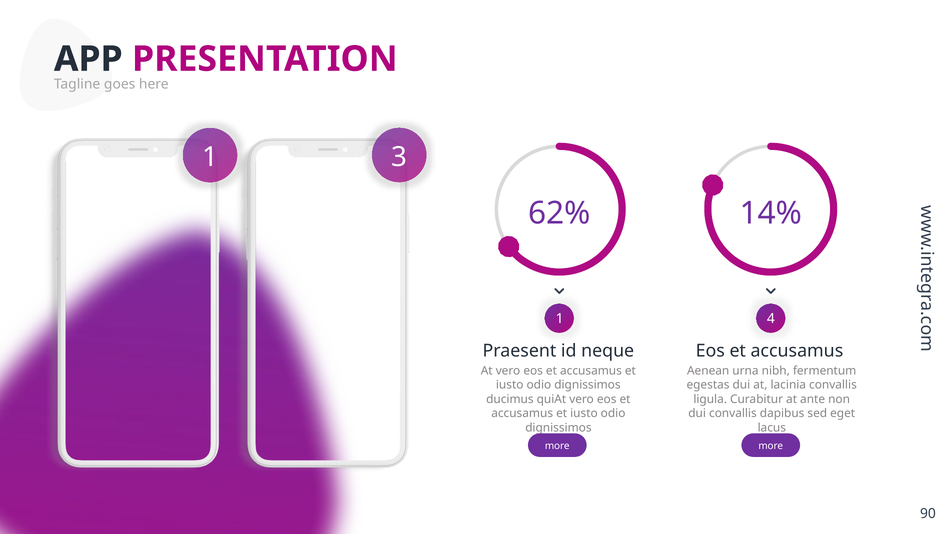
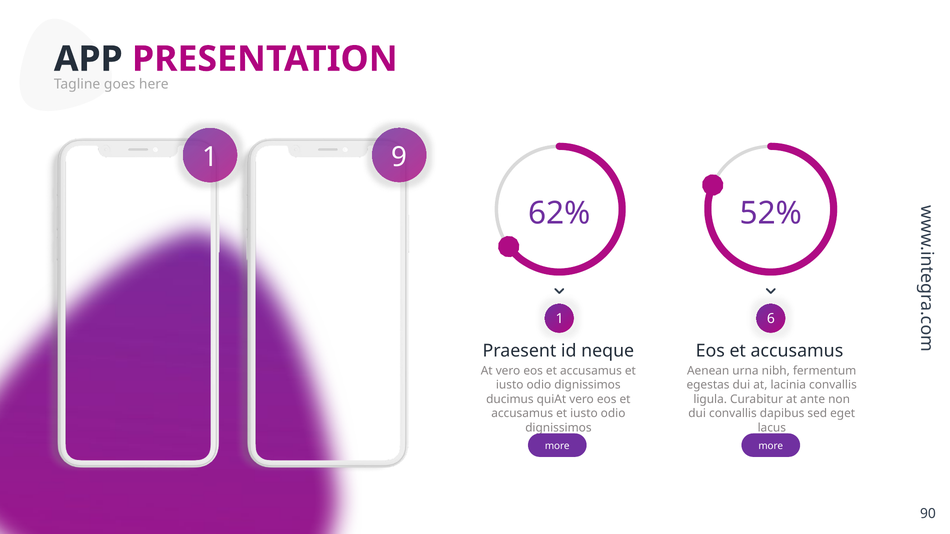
3: 3 -> 9 (399, 157)
14%: 14% -> 52% (771, 214)
4: 4 -> 6 (771, 319)
